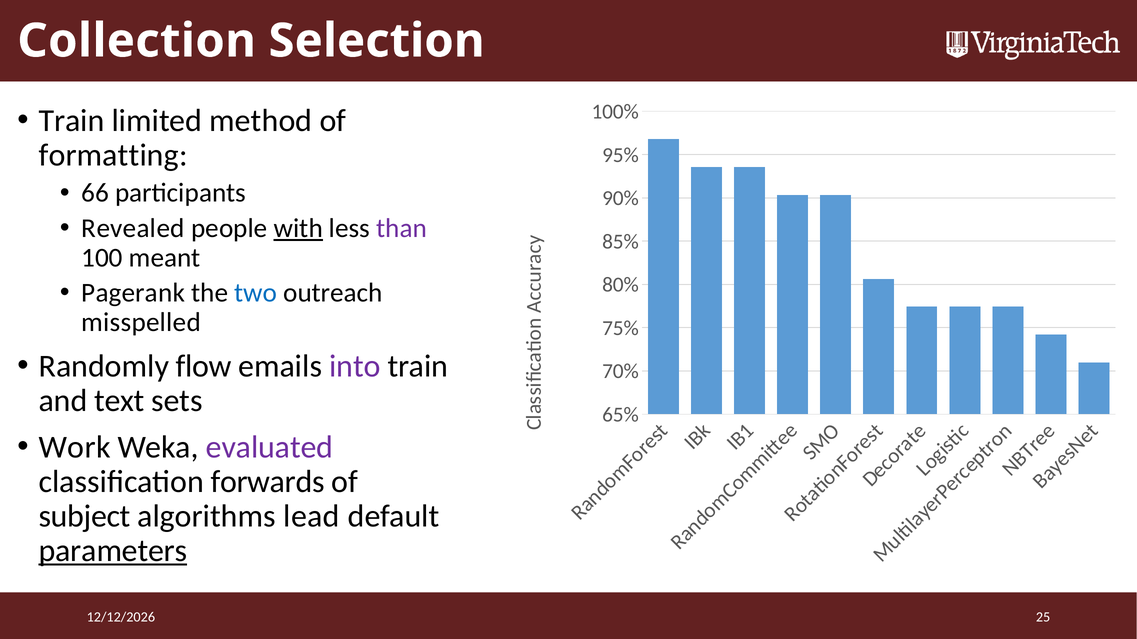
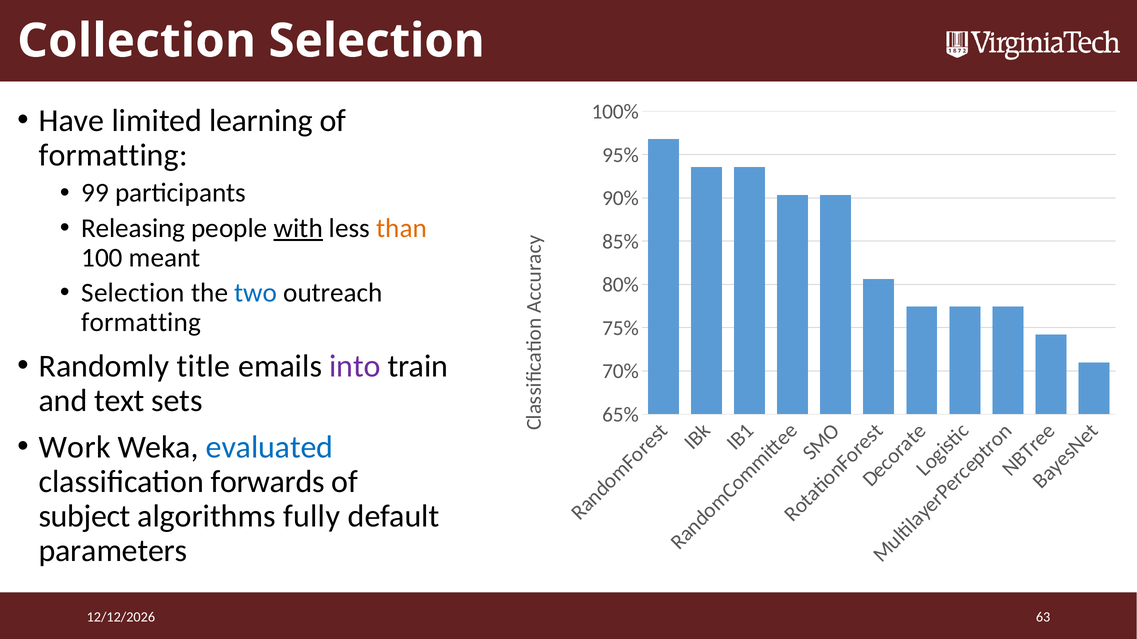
Train: Train -> Have (72, 121)
method: method -> learning (261, 121)
66: 66 -> 99 (95, 193)
Revealed: Revealed -> Releasing (133, 228)
than colour: purple -> orange (402, 228)
Pagerank: Pagerank -> Selection (133, 293)
misspelled: misspelled -> formatting (141, 323)
flow: flow -> title (203, 366)
evaluated colour: purple -> blue (269, 447)
lead: lead -> fully (312, 517)
parameters underline: present -> none (113, 551)
25: 25 -> 63 (1043, 617)
